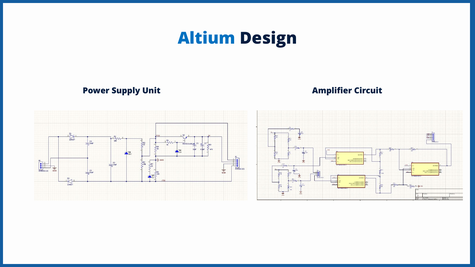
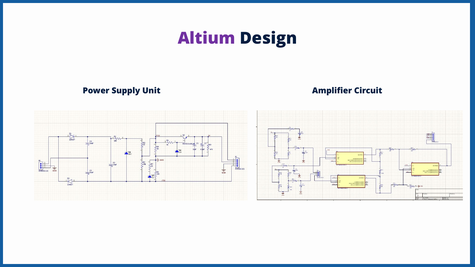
Altium colour: blue -> purple (207, 38)
